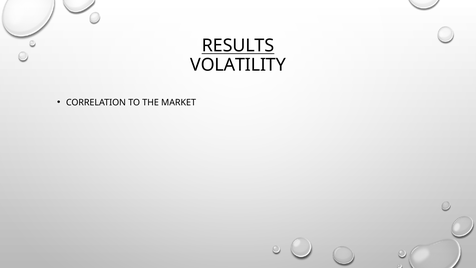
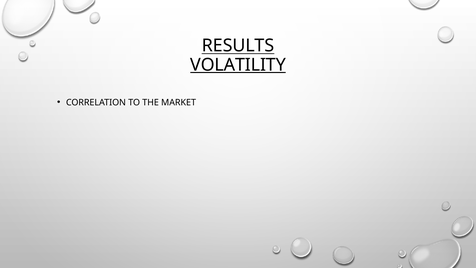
VOLATILITY underline: none -> present (238, 65)
